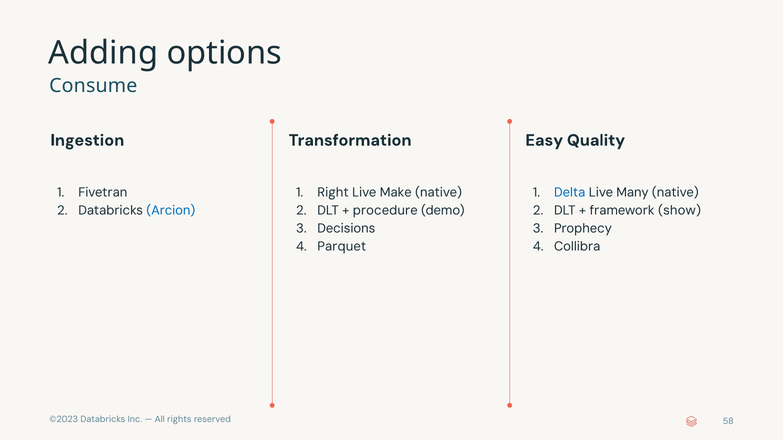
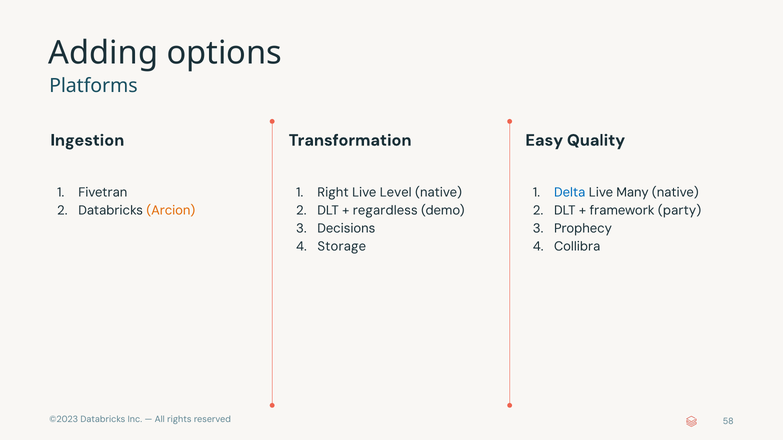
Consume: Consume -> Platforms (93, 86)
Make: Make -> Level (396, 193)
Arcion colour: blue -> orange (171, 211)
procedure: procedure -> regardless (385, 211)
show: show -> party (680, 211)
Parquet: Parquet -> Storage (342, 247)
